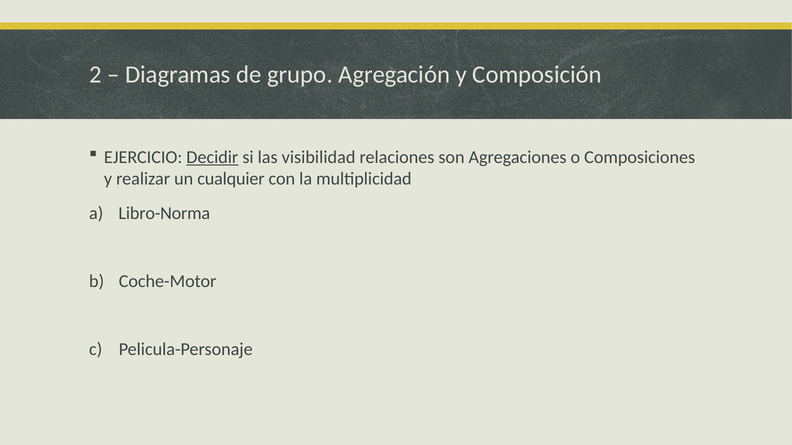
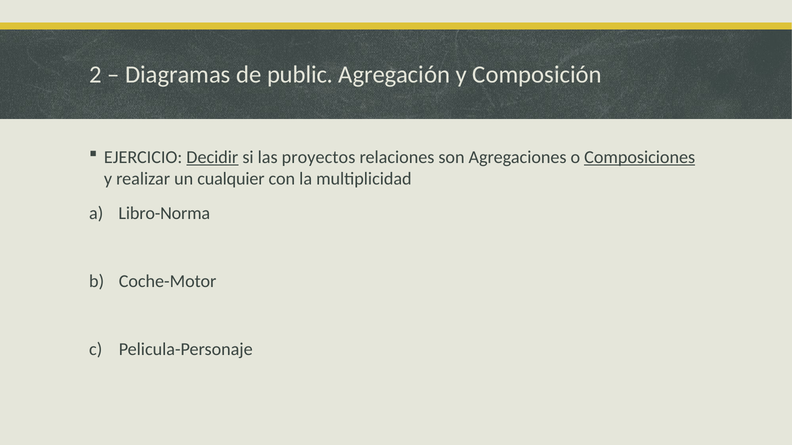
grupo: grupo -> public (300, 75)
visibilidad: visibilidad -> proyectos (319, 157)
Composiciones underline: none -> present (640, 157)
